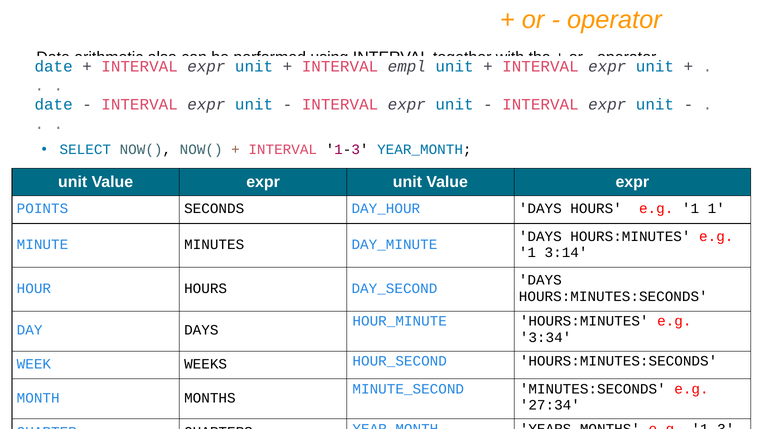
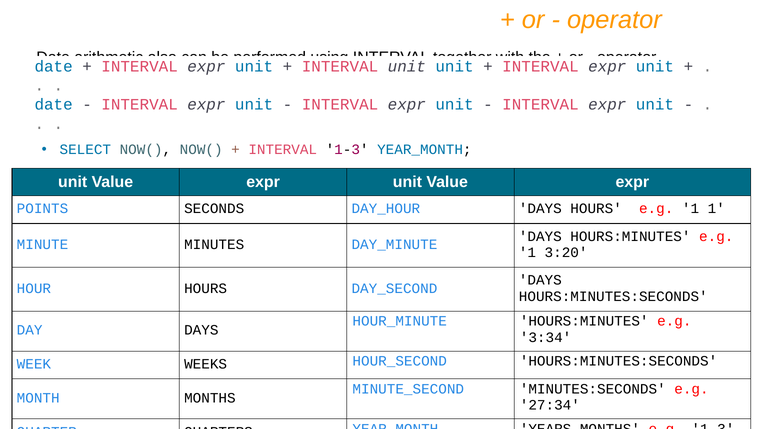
INTERVAL empl: empl -> unit (407, 67)
3:14: 3:14 -> 3:20 (566, 253)
